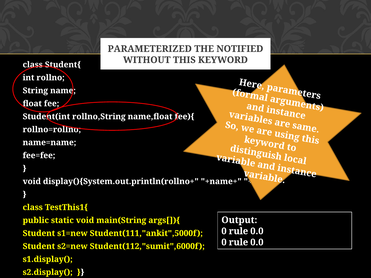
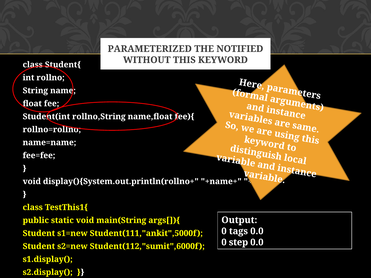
rule: rule -> tags (238, 231)
rule: rule -> step (238, 242)
